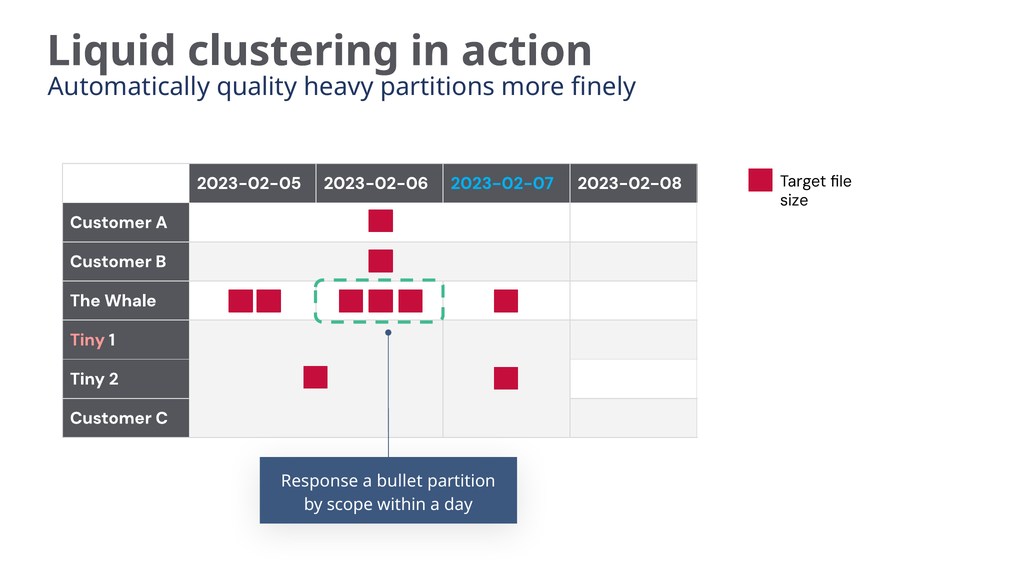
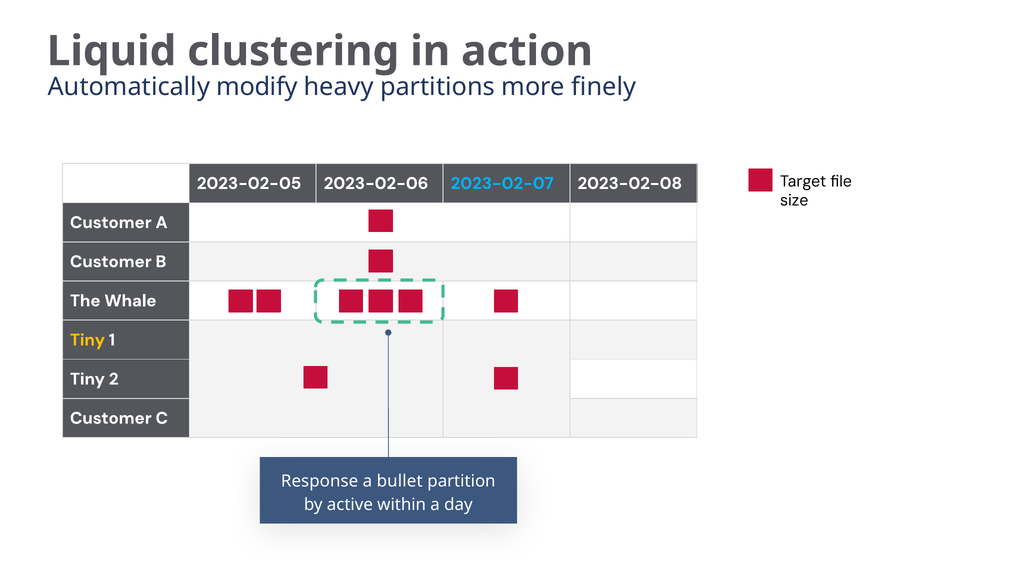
quality: quality -> modify (257, 87)
Tiny colour: pink -> yellow (87, 340)
scope: scope -> active (350, 505)
